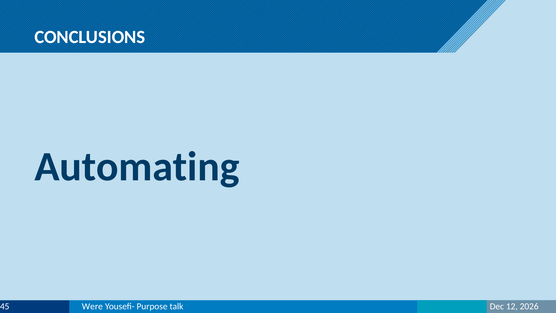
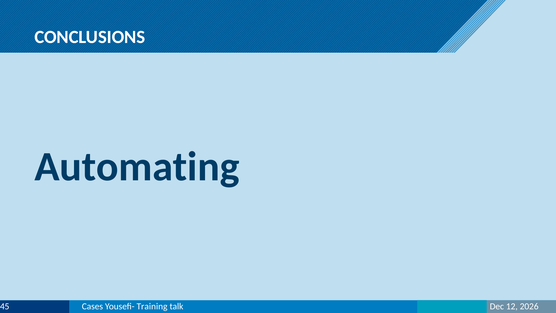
Were: Were -> Cases (92, 306)
Purpose: Purpose -> Training (152, 306)
